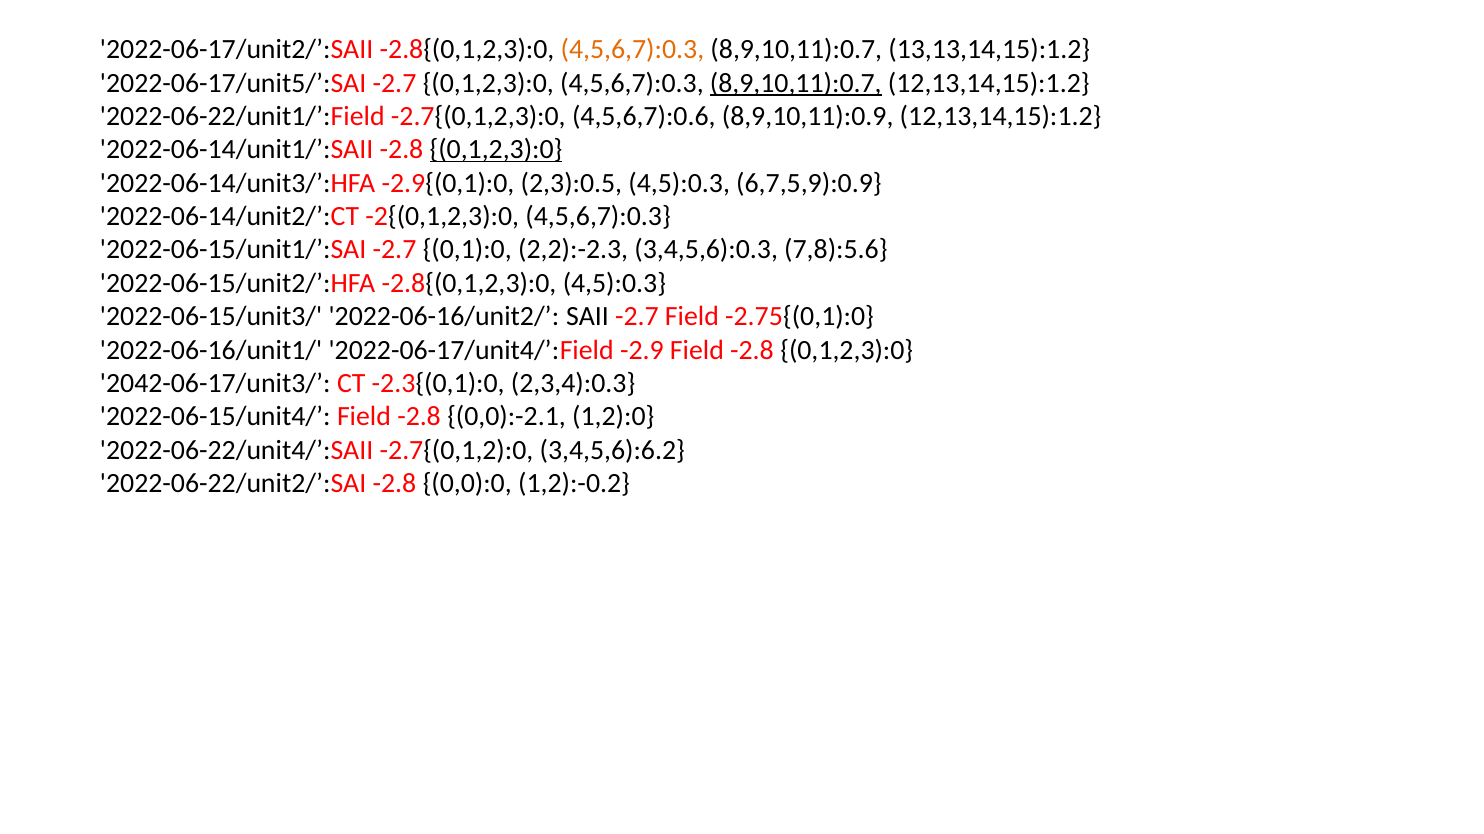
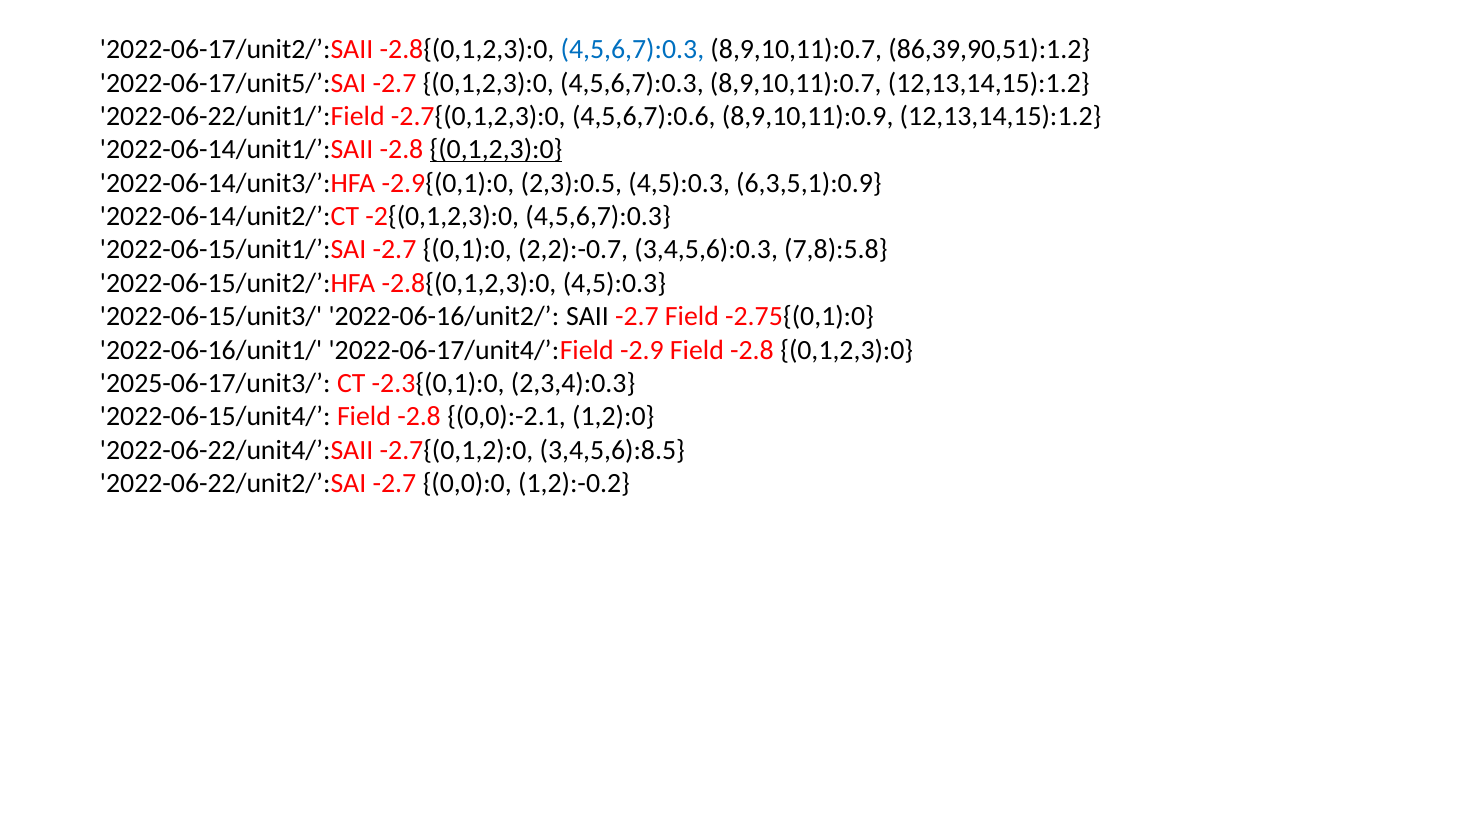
4,5,6,7):0.3 colour: orange -> blue (632, 50)
13,13,14,15):1.2: 13,13,14,15):1.2 -> 86,39,90,51):1.2 (989, 50)
8,9,10,11):0.7 underline: present -> none (796, 83)
6,7,5,9):0.9: 6,7,5,9):0.9 -> 6,3,5,1):0.9 (809, 183)
2,2):-2.3: 2,2):-2.3 -> 2,2):-0.7 (573, 250)
7,8):5.6: 7,8):5.6 -> 7,8):5.8 (836, 250)
2042-06-17/unit3/: 2042-06-17/unit3/ -> 2025-06-17/unit3/ (215, 384)
3,4,5,6):6.2: 3,4,5,6):6.2 -> 3,4,5,6):8.5 (612, 450)
2022-06-22/unit2/’:SAI -2.8: -2.8 -> -2.7 (394, 484)
